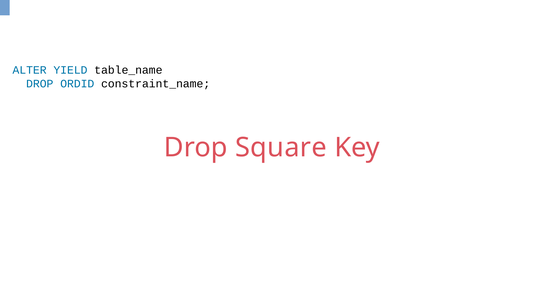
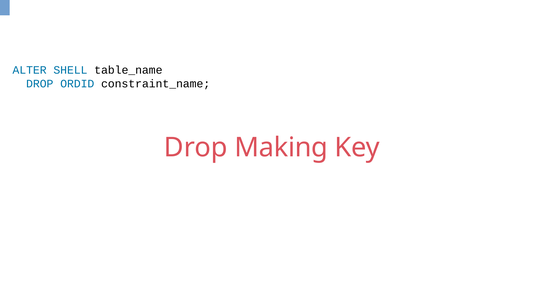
YIELD: YIELD -> SHELL (70, 70)
Square: Square -> Making (281, 148)
